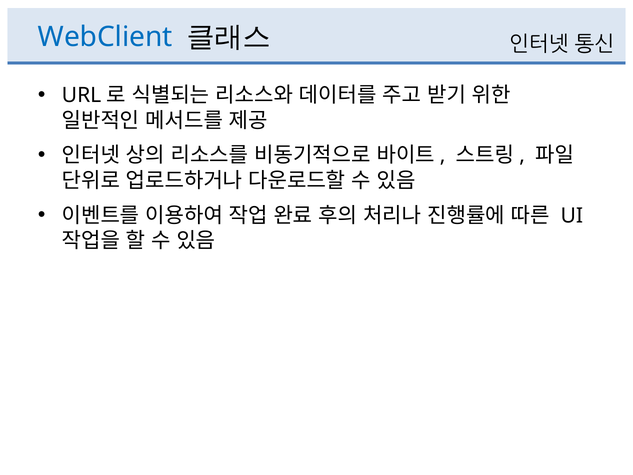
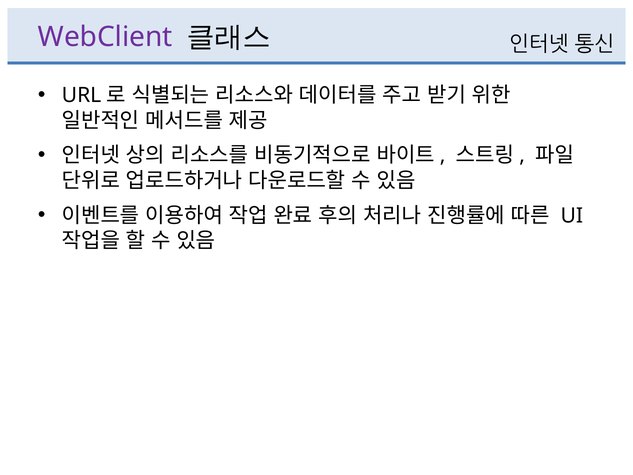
WebClient colour: blue -> purple (105, 37)
